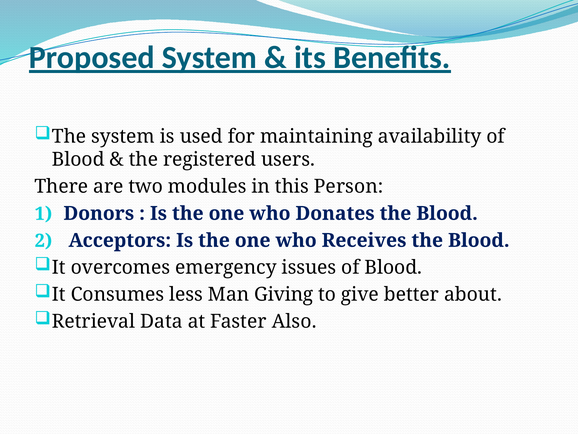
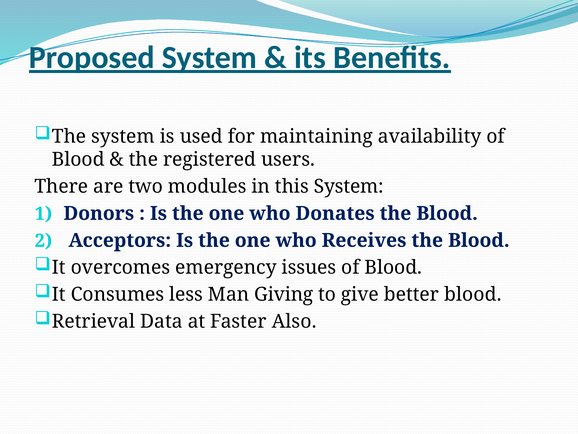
this Person: Person -> System (349, 186)
better about: about -> blood (473, 294)
